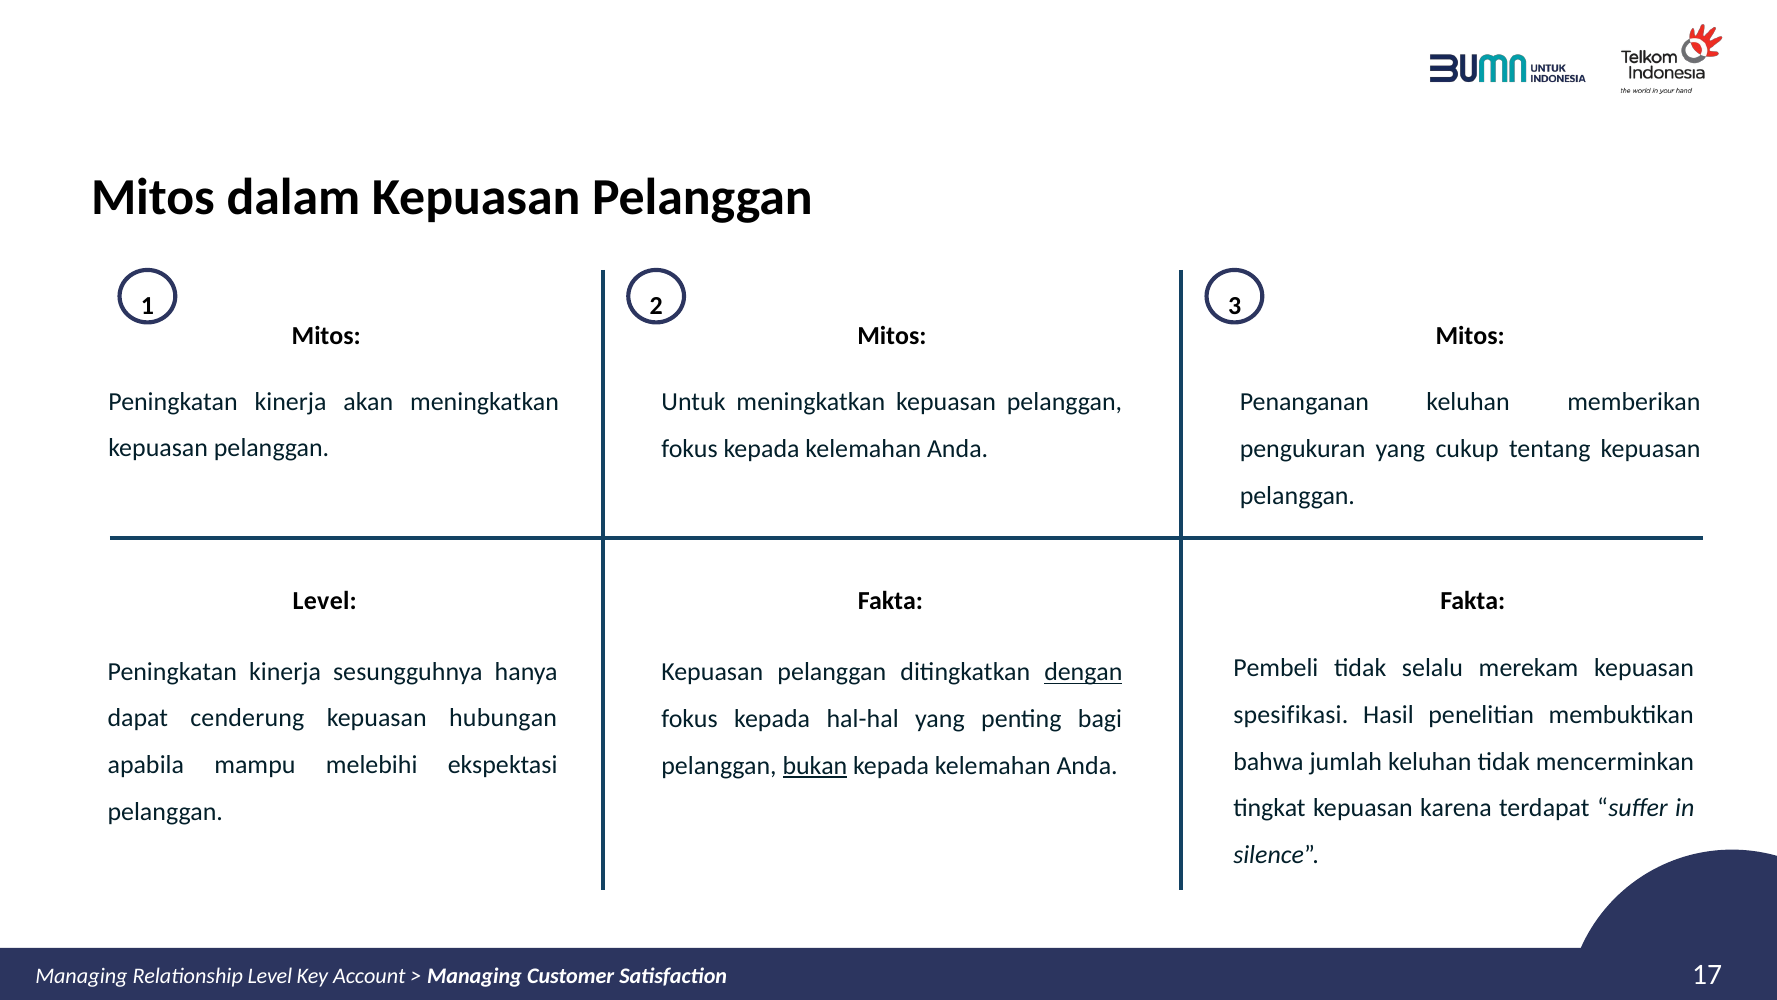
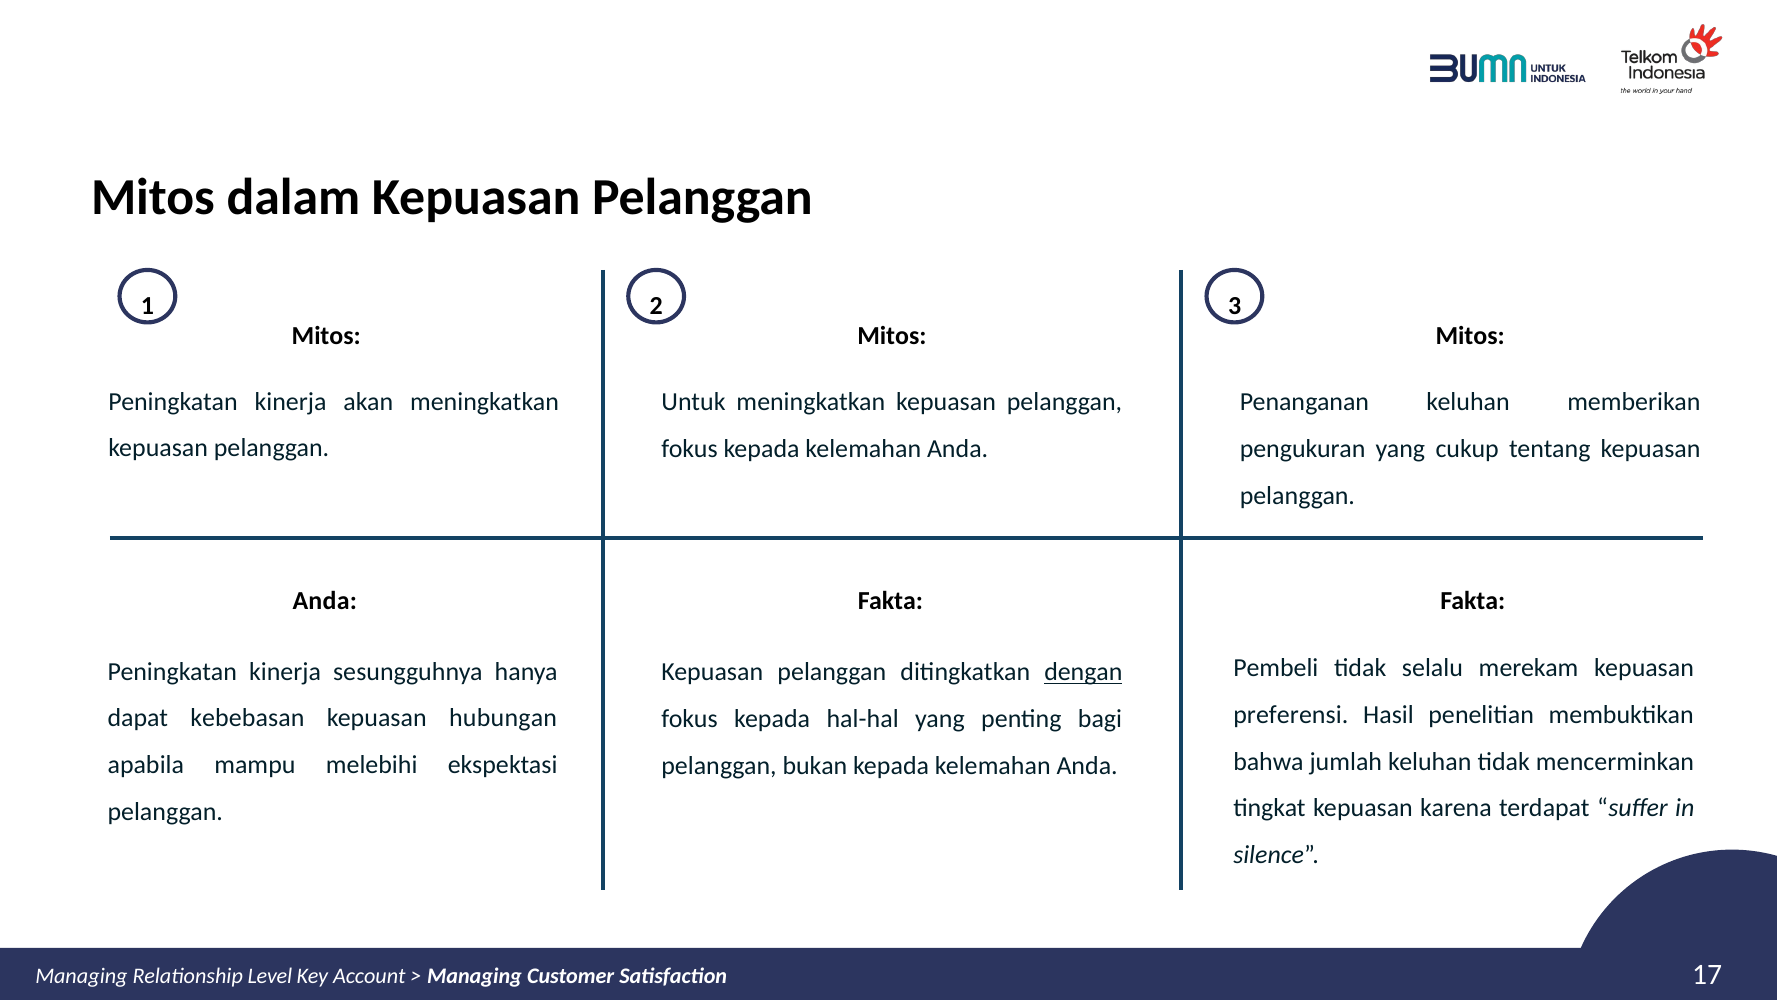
Level: Level -> Anda (325, 601)
spesifikasi: spesifikasi -> preferensi (1291, 715)
cenderung: cenderung -> kebebasan (247, 718)
bukan underline: present -> none (815, 765)
